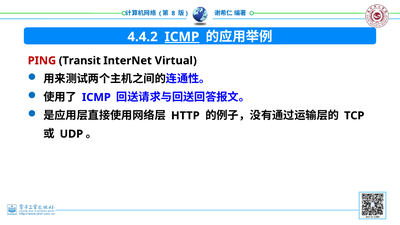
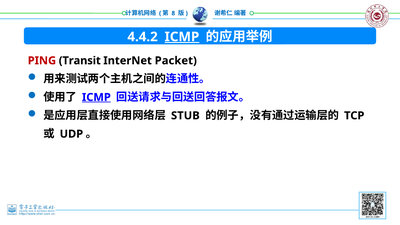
Virtual: Virtual -> Packet (176, 61)
ICMP underline: none -> present (96, 97)
HTTP: HTTP -> STUB (185, 116)
